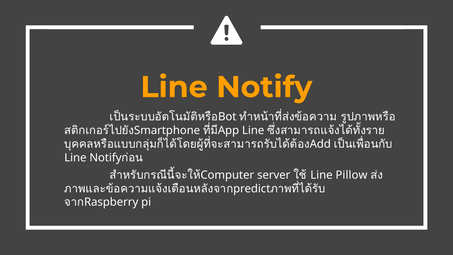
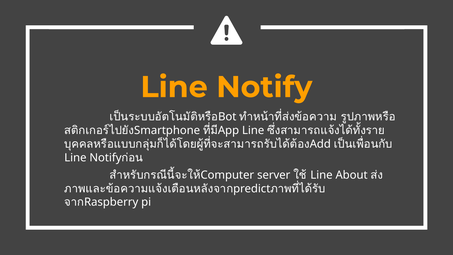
Pillow: Pillow -> About (352, 175)
